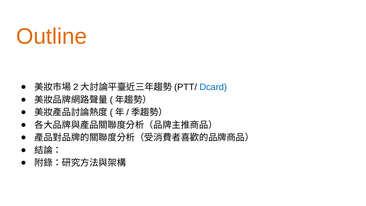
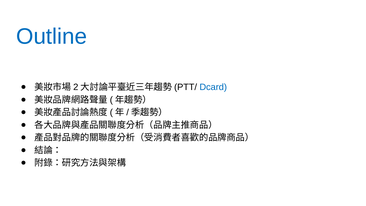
Outline colour: orange -> blue (52, 36)
